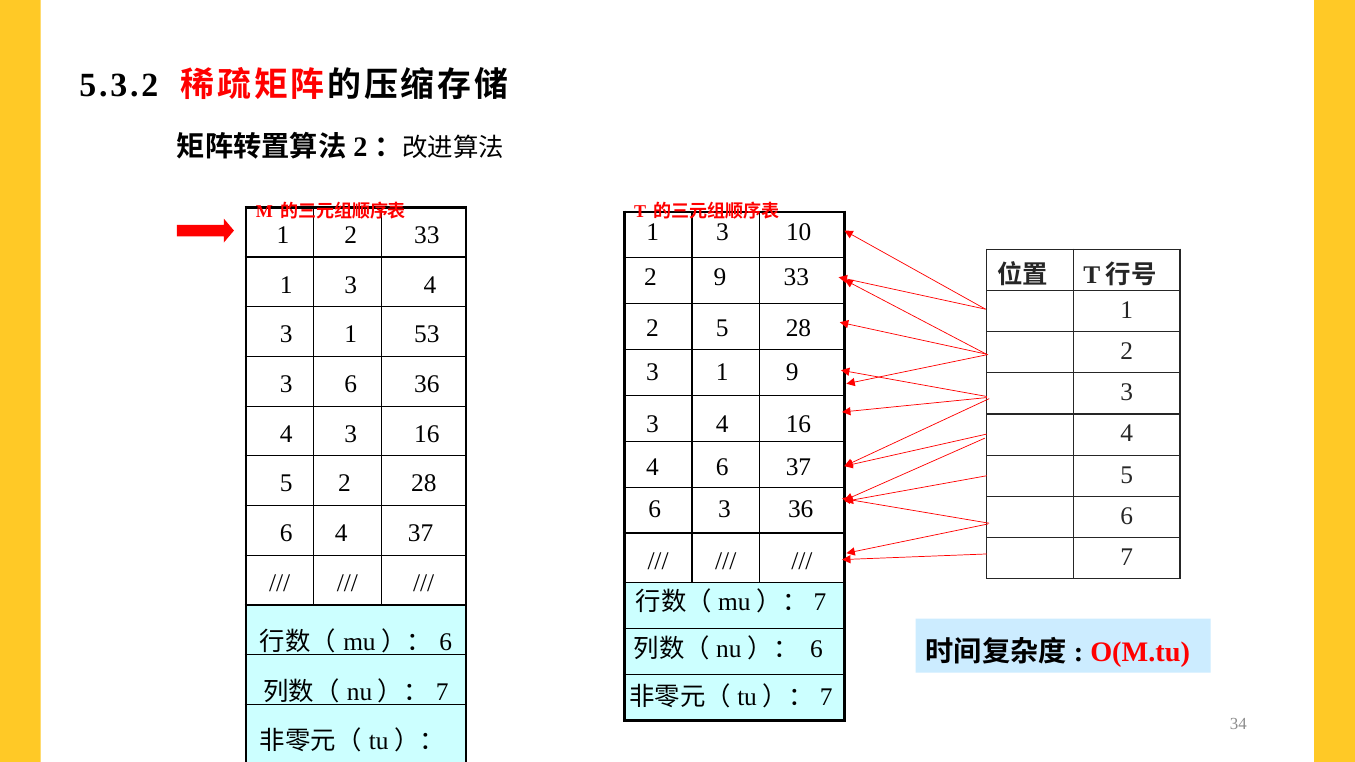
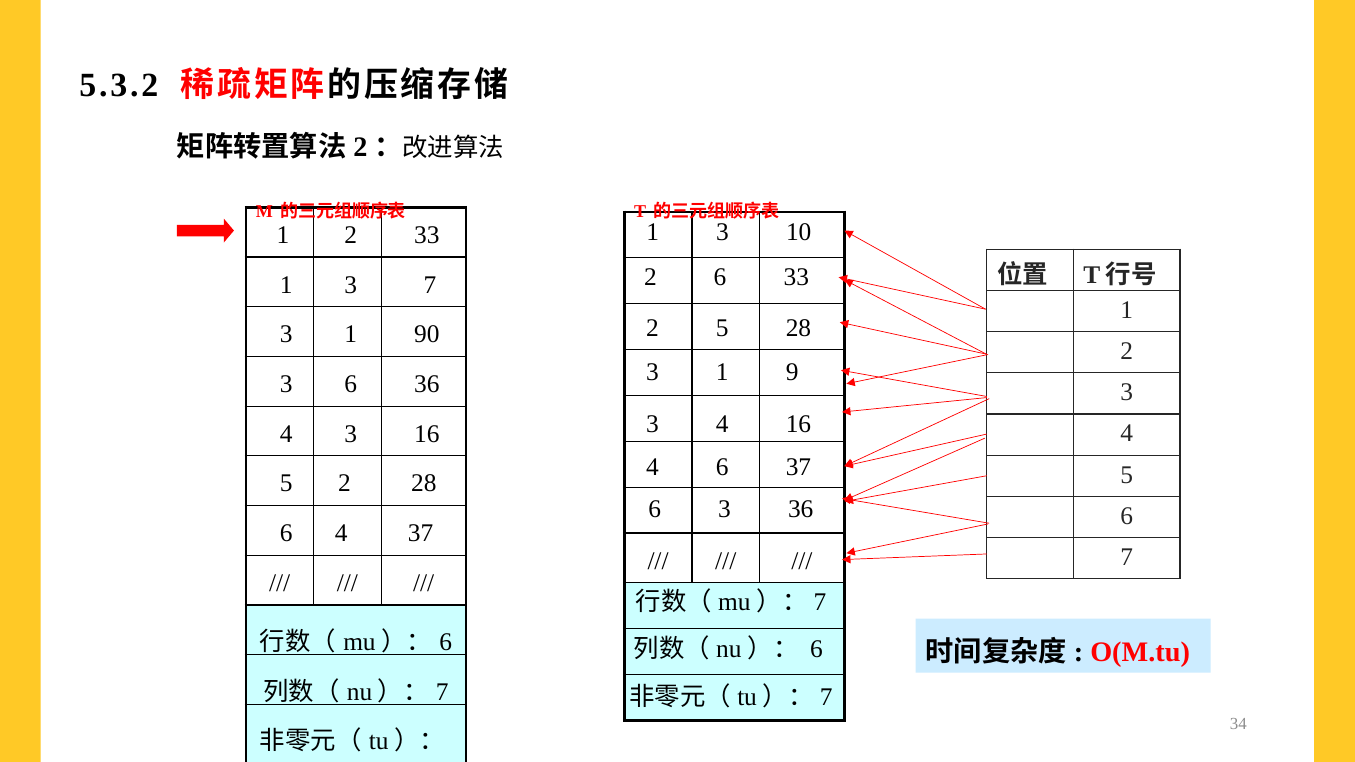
2 9: 9 -> 6 (720, 277)
1 3 4: 4 -> 7 (430, 285)
53: 53 -> 90 (427, 334)
